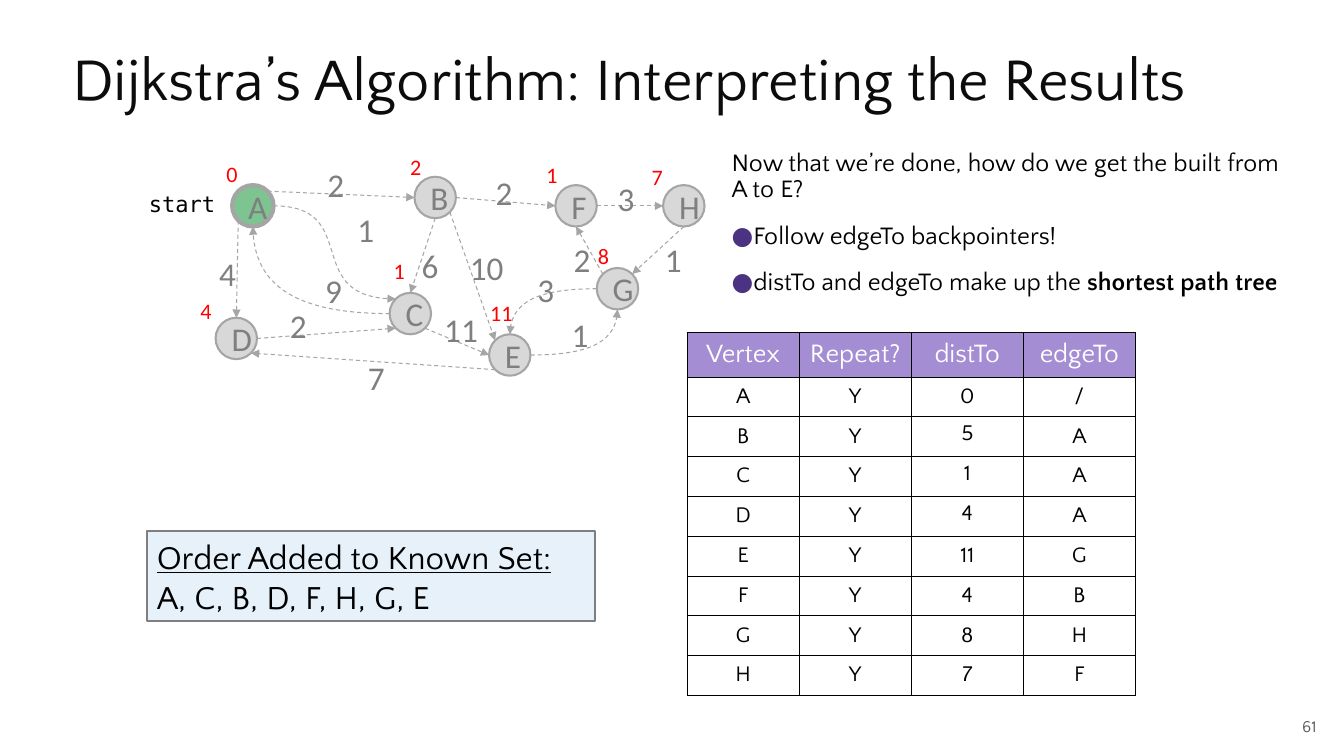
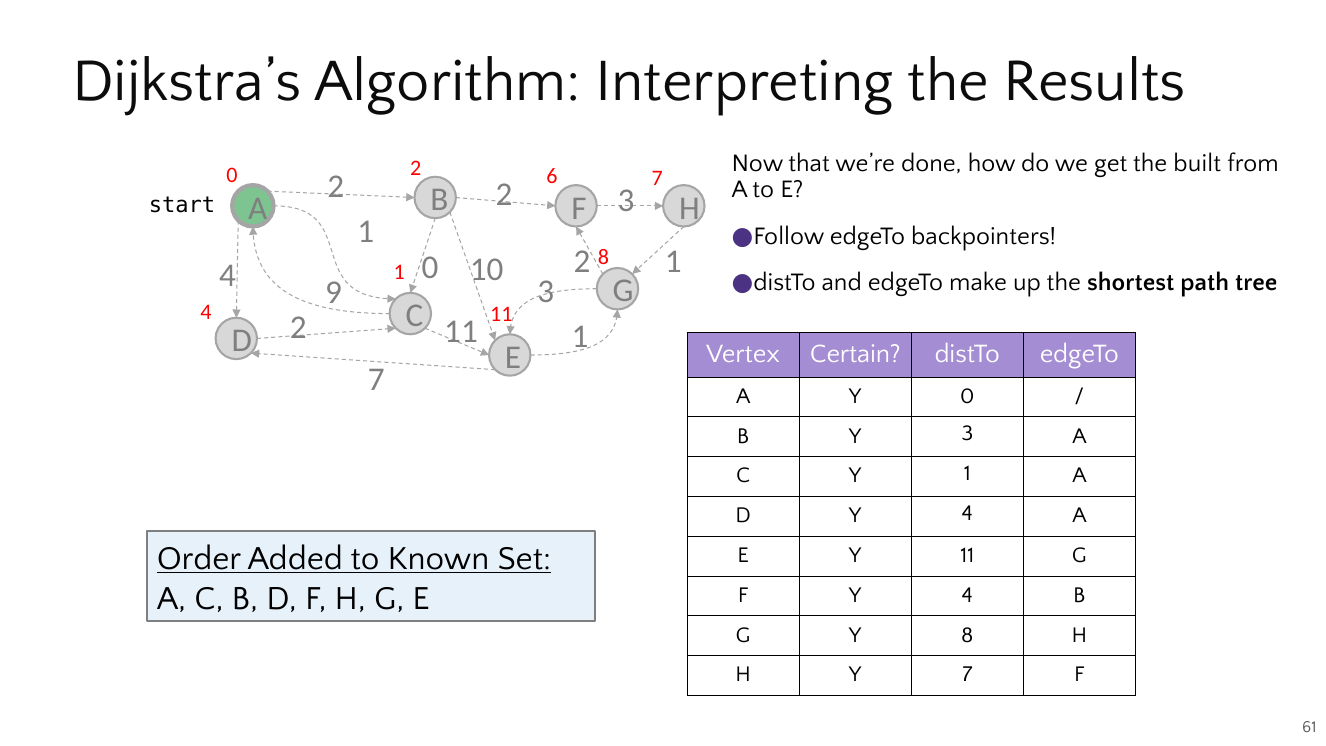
2 1: 1 -> 6 (552, 176)
4 6: 6 -> 0 (430, 267)
Repeat: Repeat -> Certain (855, 354)
Y 5: 5 -> 3 (967, 433)
